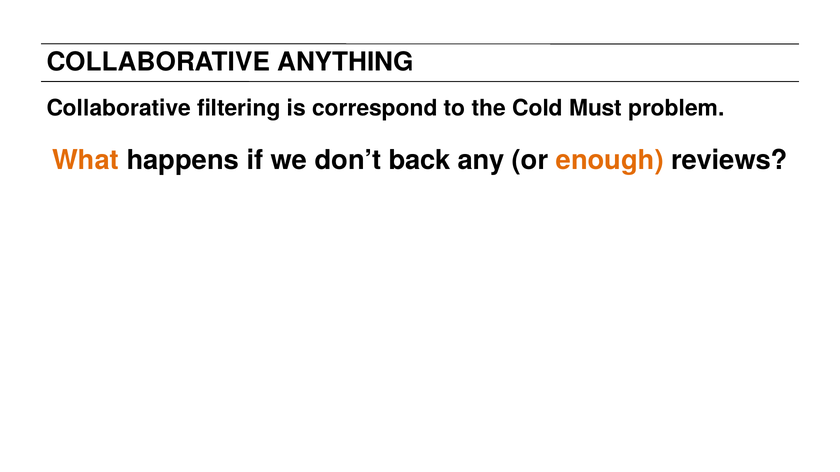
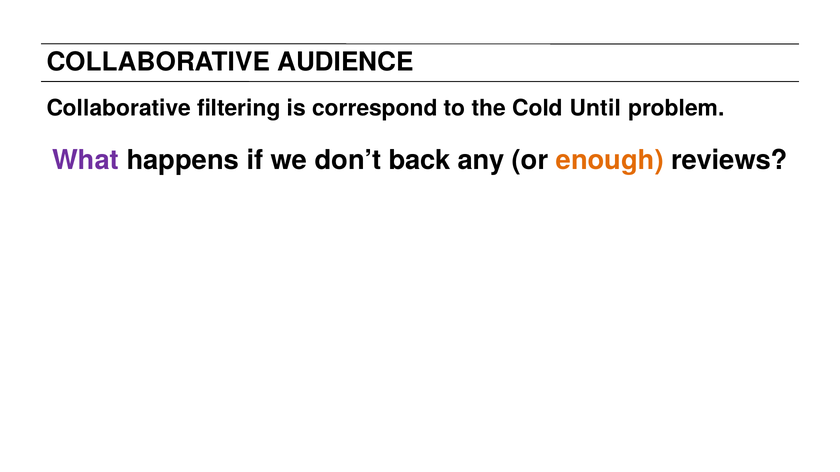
ANYTHING: ANYTHING -> AUDIENCE (345, 62)
Must: Must -> Until (595, 108)
What colour: orange -> purple (86, 160)
